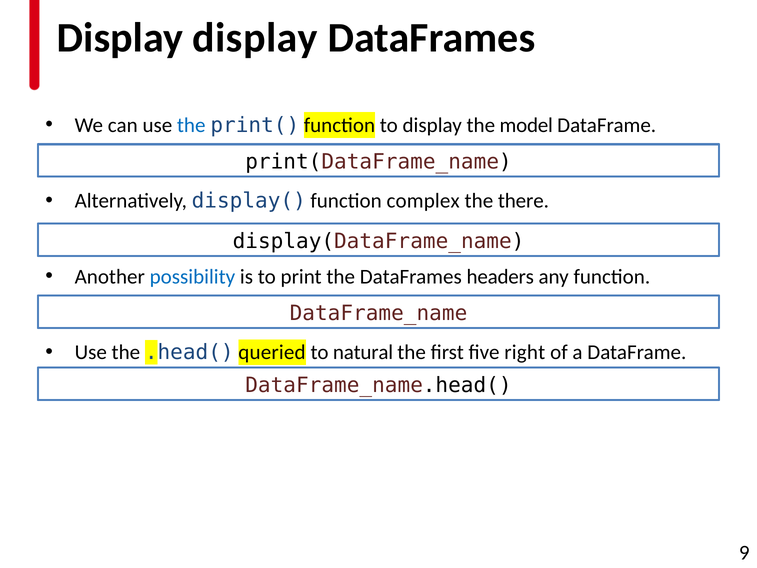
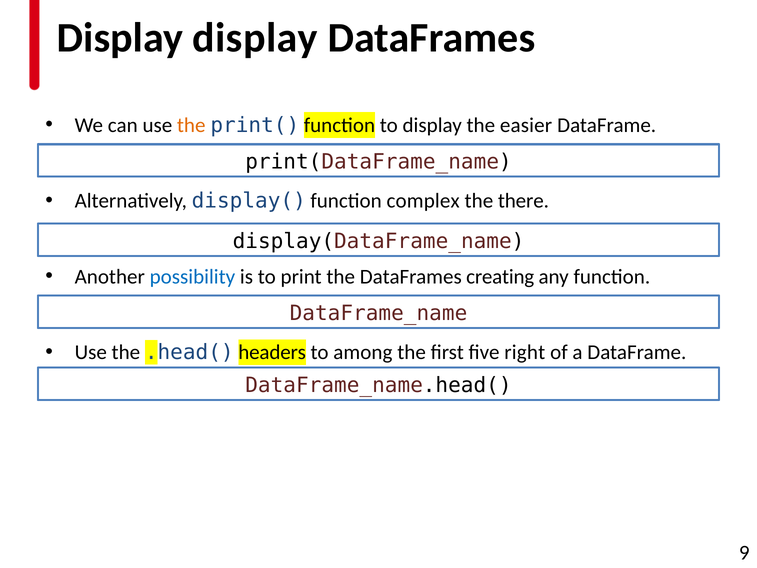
the colour: blue -> orange (191, 125)
model: model -> easier (526, 125)
headers: headers -> creating (500, 277)
queried: queried -> headers (272, 352)
natural: natural -> among (363, 352)
